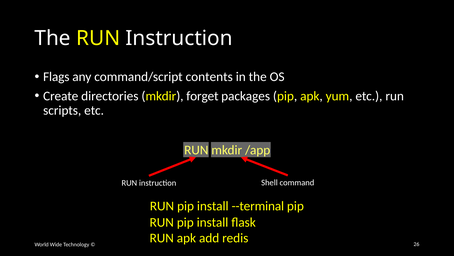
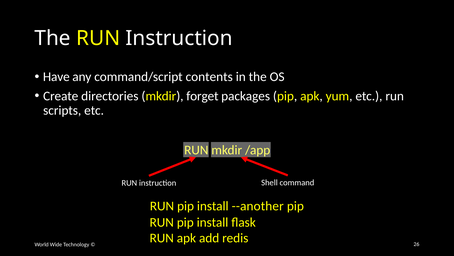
Flags: Flags -> Have (56, 77)
--terminal: --terminal -> --another (258, 206)
